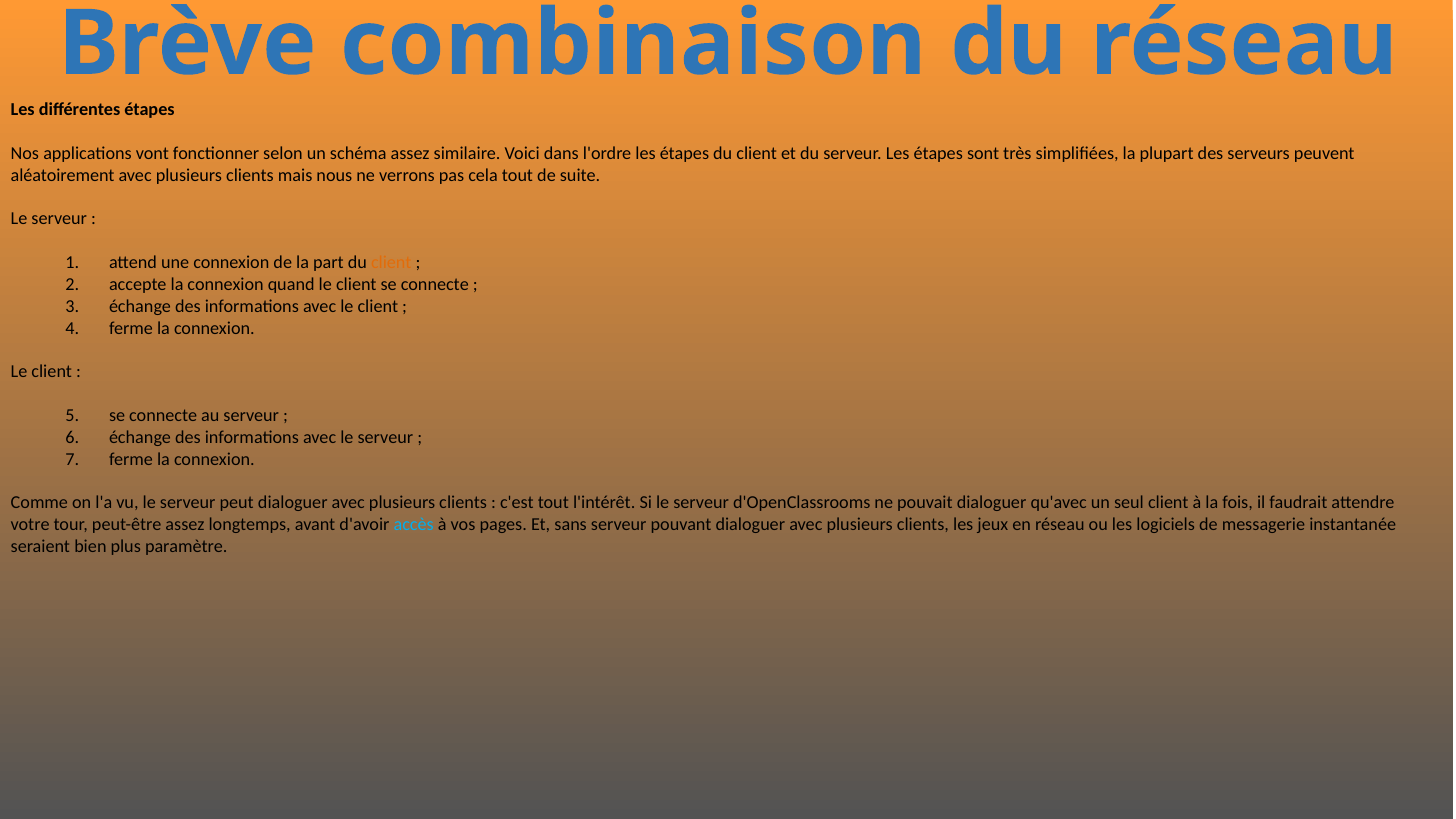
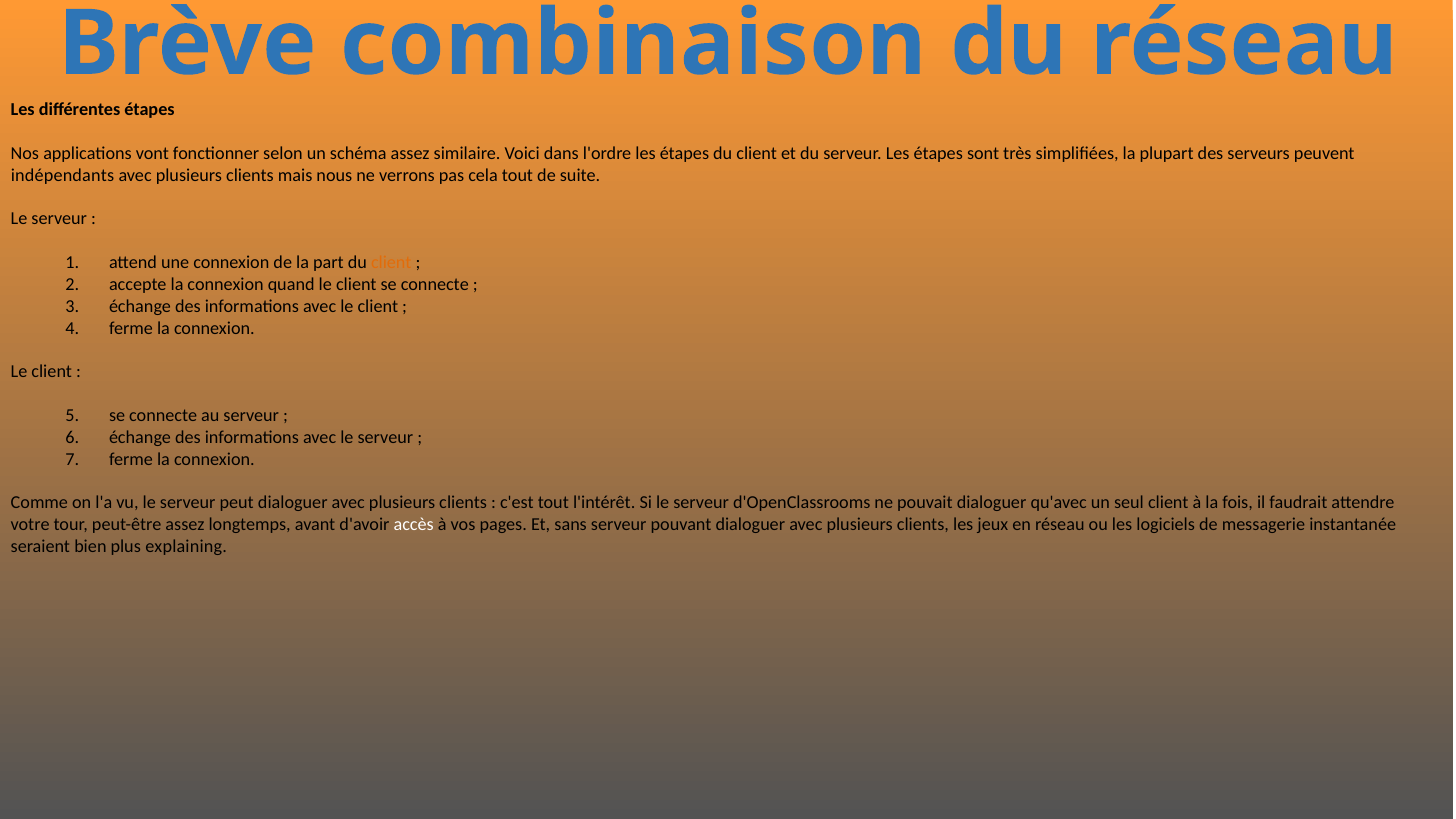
aléatoirement: aléatoirement -> indépendants (62, 175)
accès colour: light blue -> white (414, 525)
paramètre: paramètre -> explaining (186, 546)
